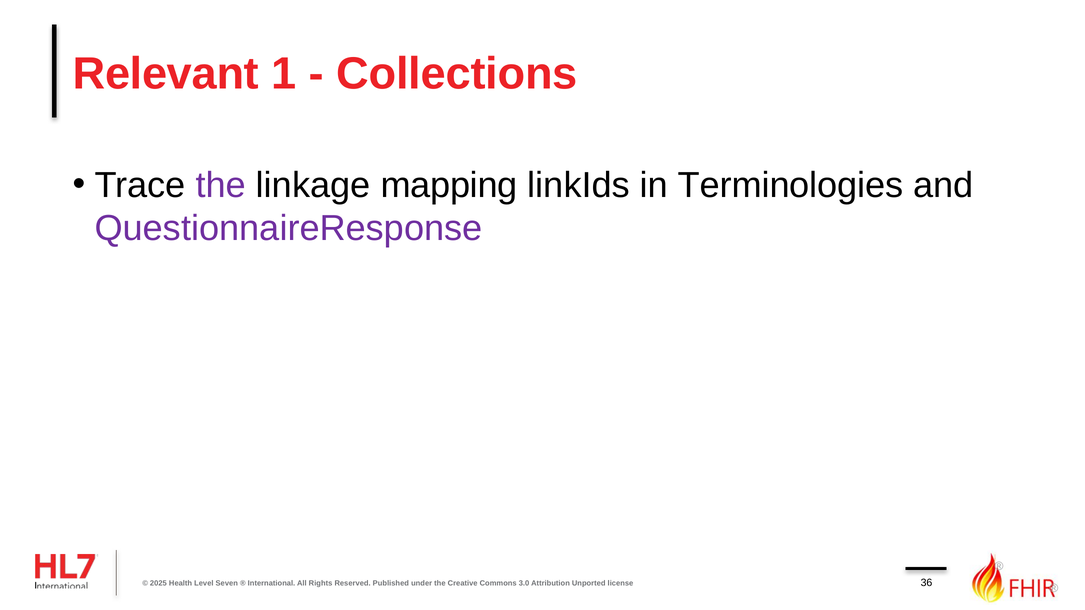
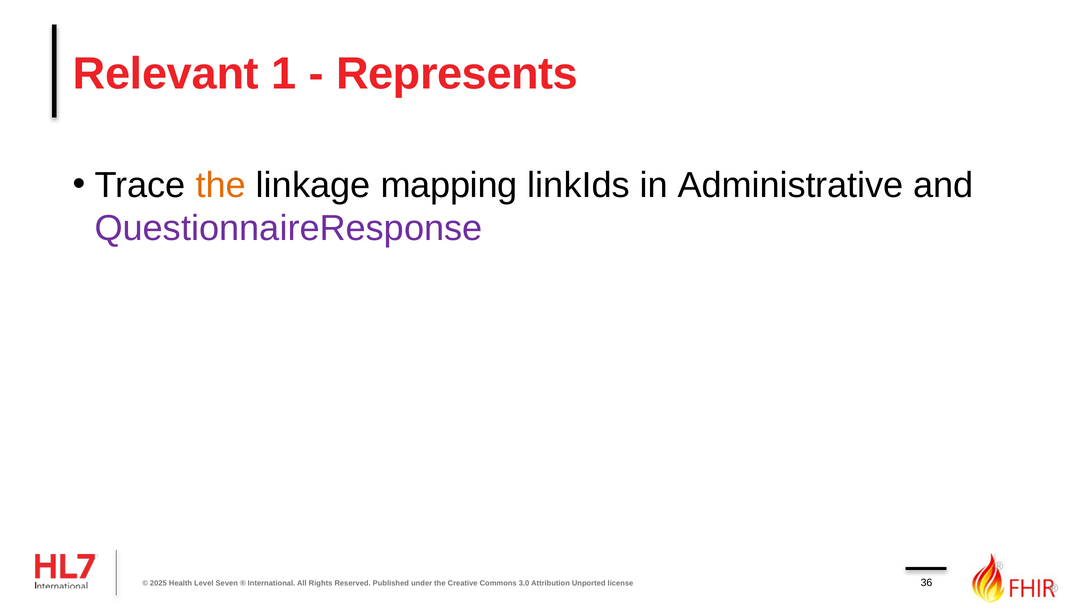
Collections: Collections -> Represents (457, 74)
the colour: purple -> orange (221, 185)
Terminologies: Terminologies -> Administrative (791, 185)
